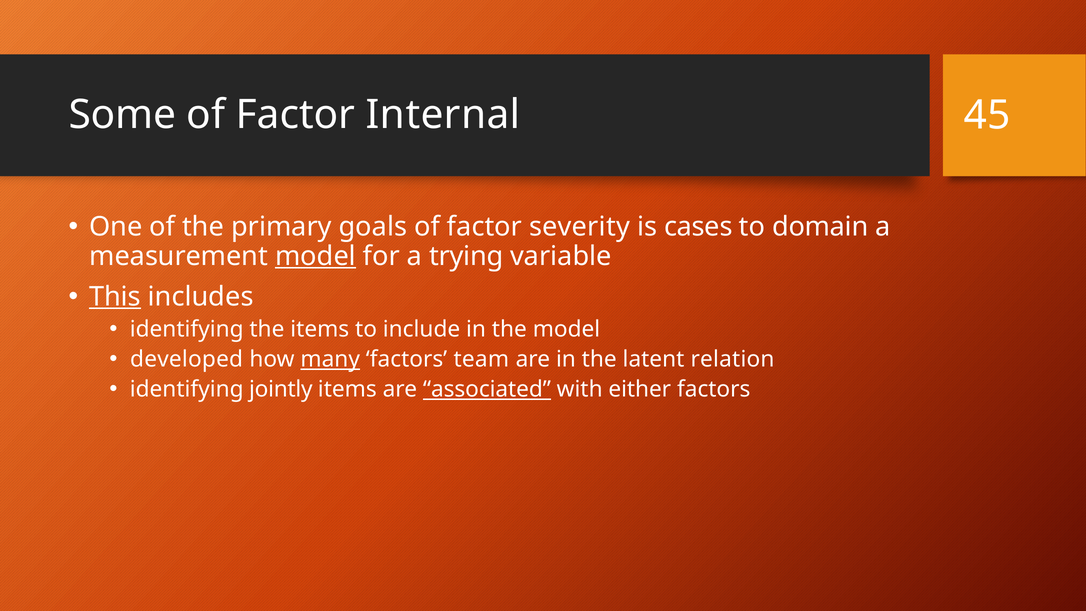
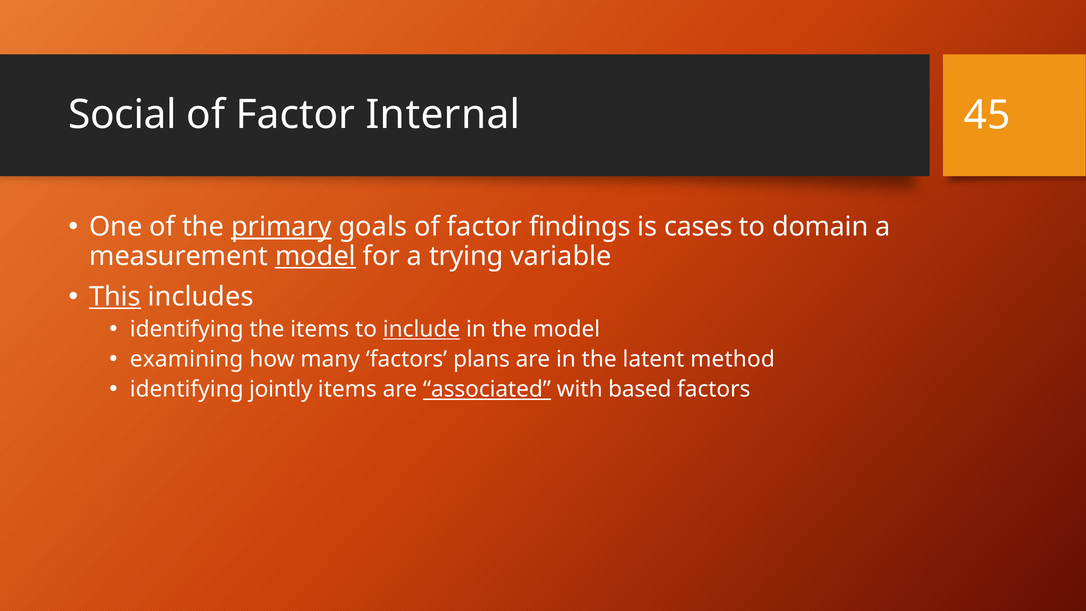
Some: Some -> Social (122, 115)
primary underline: none -> present (281, 227)
severity: severity -> findings (580, 227)
include underline: none -> present (422, 329)
developed: developed -> examining (187, 359)
many underline: present -> none (330, 359)
team: team -> plans (482, 359)
relation: relation -> method (733, 359)
either: either -> based (640, 389)
